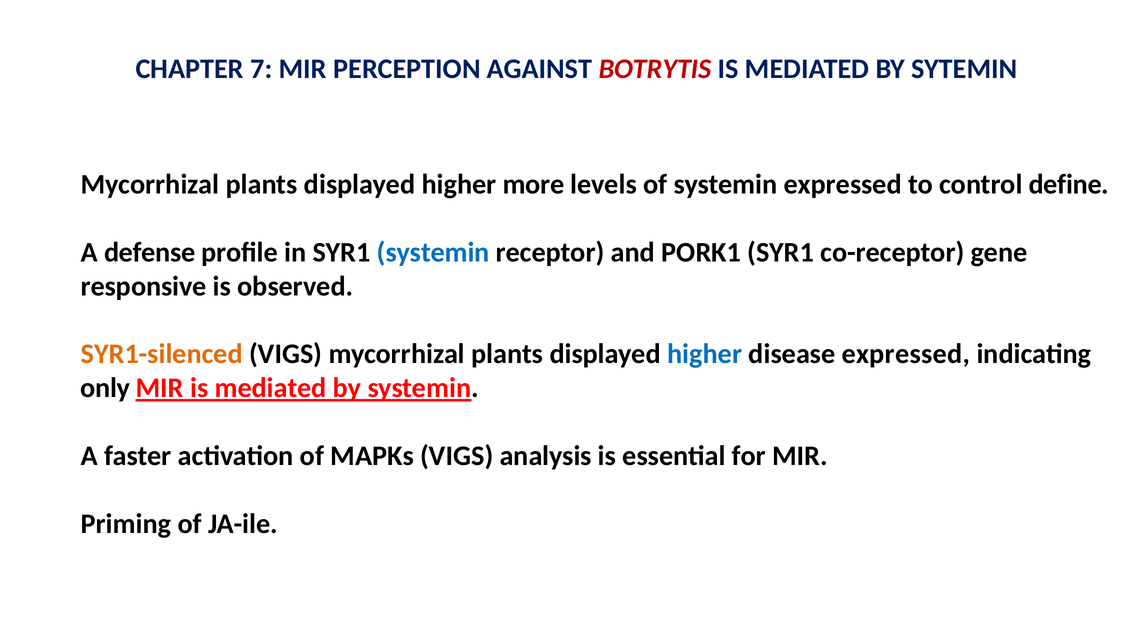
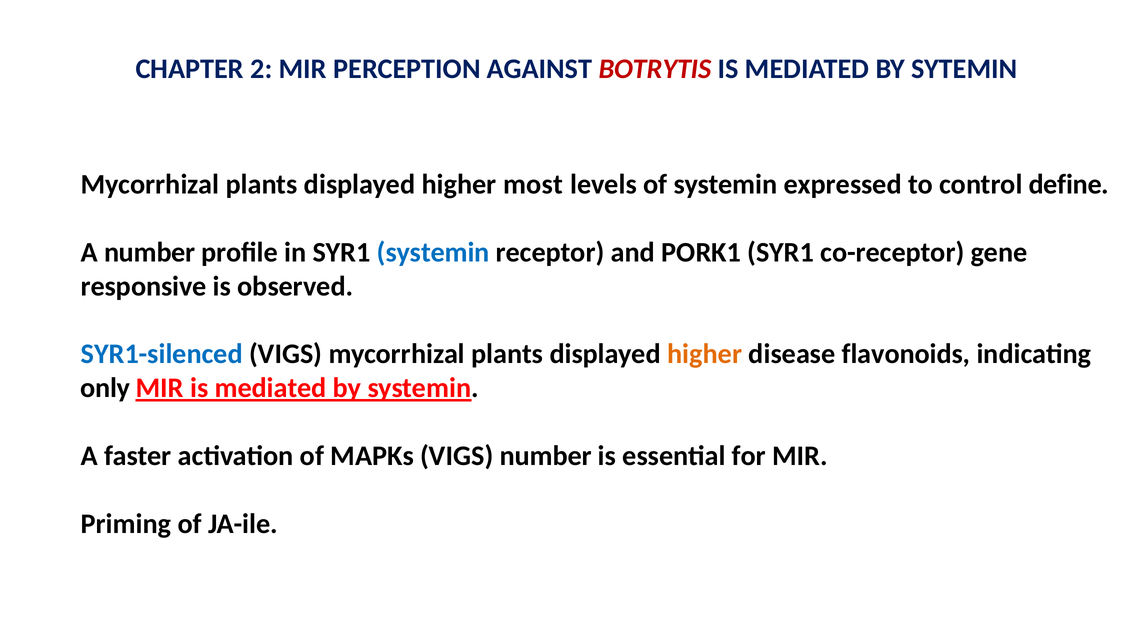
7: 7 -> 2 (261, 69)
more: more -> most (533, 184)
A defense: defense -> number (150, 252)
SYR1-silenced colour: orange -> blue (162, 354)
higher colour: blue -> orange (705, 354)
disease expressed: expressed -> flavonoids (906, 354)
VIGS analysis: analysis -> number (546, 456)
